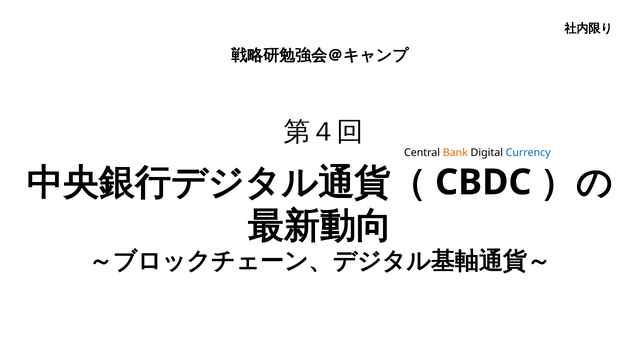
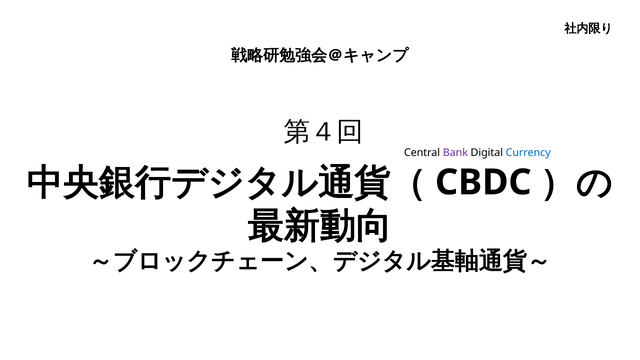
Bank colour: orange -> purple (455, 153)
